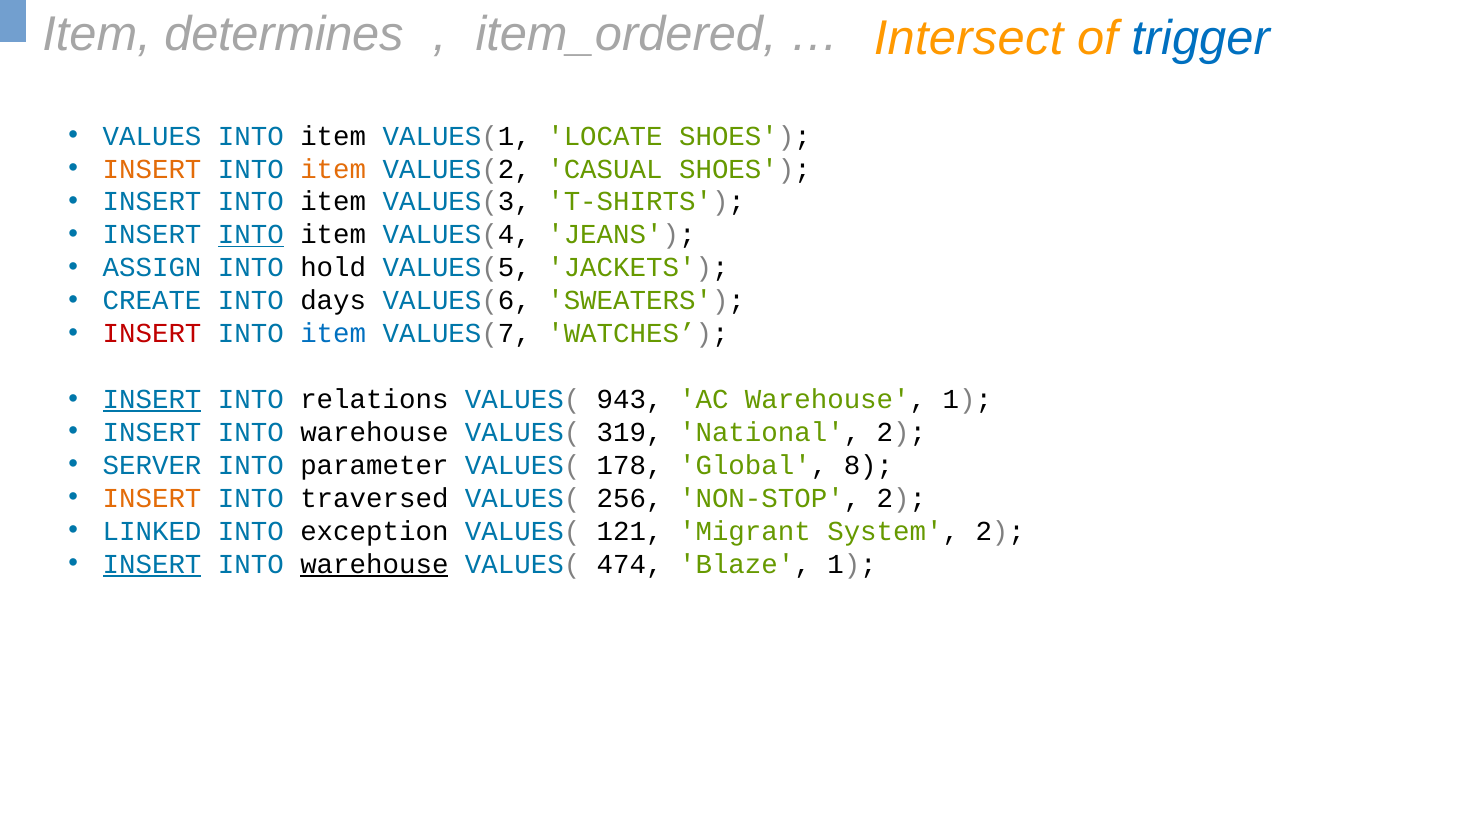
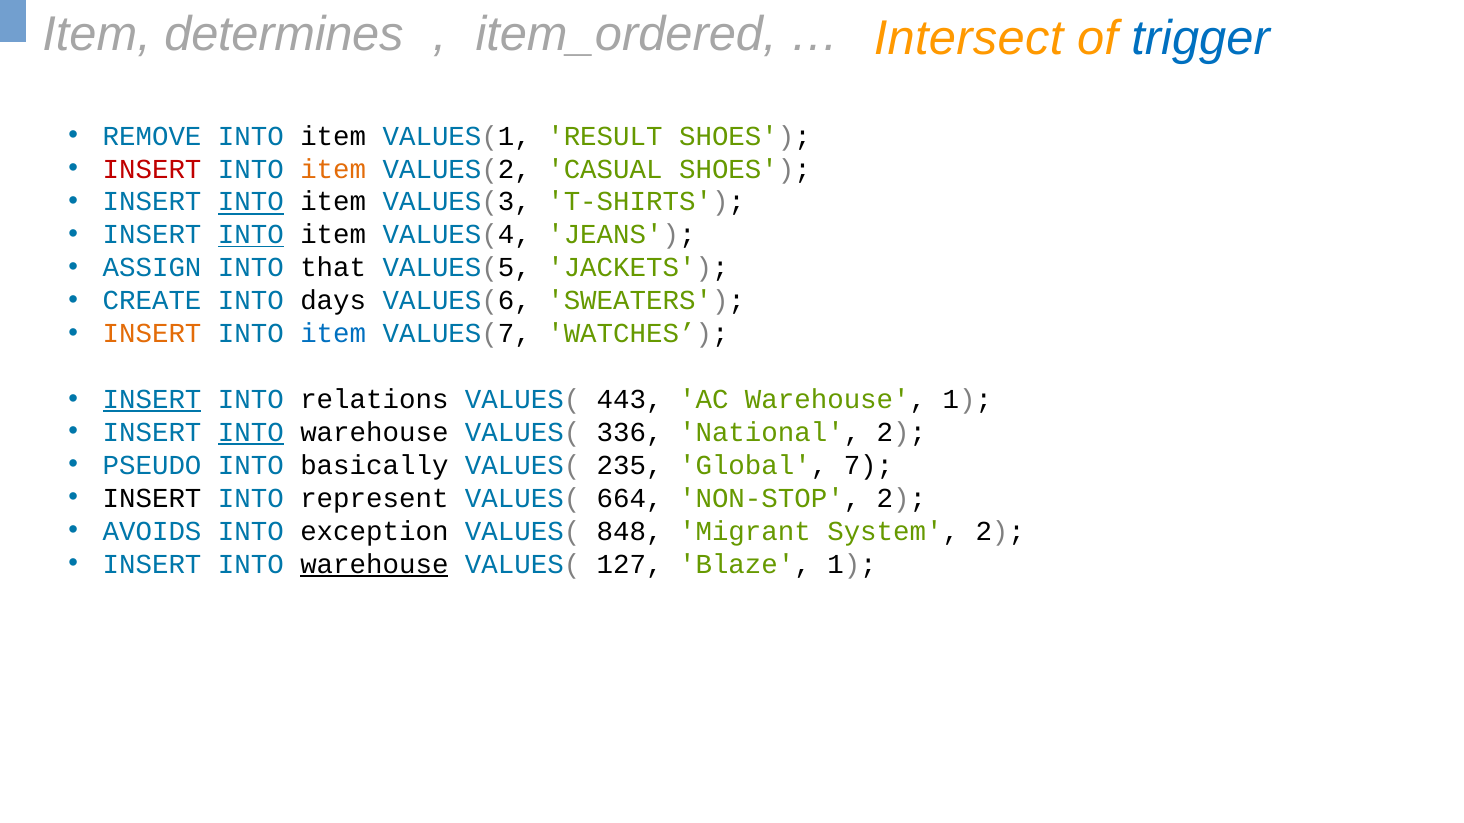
VALUES: VALUES -> REMOVE (152, 136)
LOCATE: LOCATE -> RESULT (605, 136)
INSERT colour: orange -> red (152, 169)
INTO underline: none -> present (251, 202)
hold: hold -> that (333, 268)
INSERT colour: red -> orange (152, 334)
943: 943 -> 443 (630, 400)
INTO underline: none -> present (251, 433)
319: 319 -> 336 (630, 433)
SERVER: SERVER -> PSEUDO (152, 466)
parameter: parameter -> basically (374, 466)
178: 178 -> 235 (630, 466)
8: 8 -> 7 (868, 466)
INSERT colour: orange -> black (152, 498)
traversed: traversed -> represent (374, 498)
256: 256 -> 664 (630, 498)
LINKED: LINKED -> AVOIDS (152, 531)
121: 121 -> 848 (630, 531)
INSERT underline: present -> none (152, 564)
474: 474 -> 127 (630, 564)
